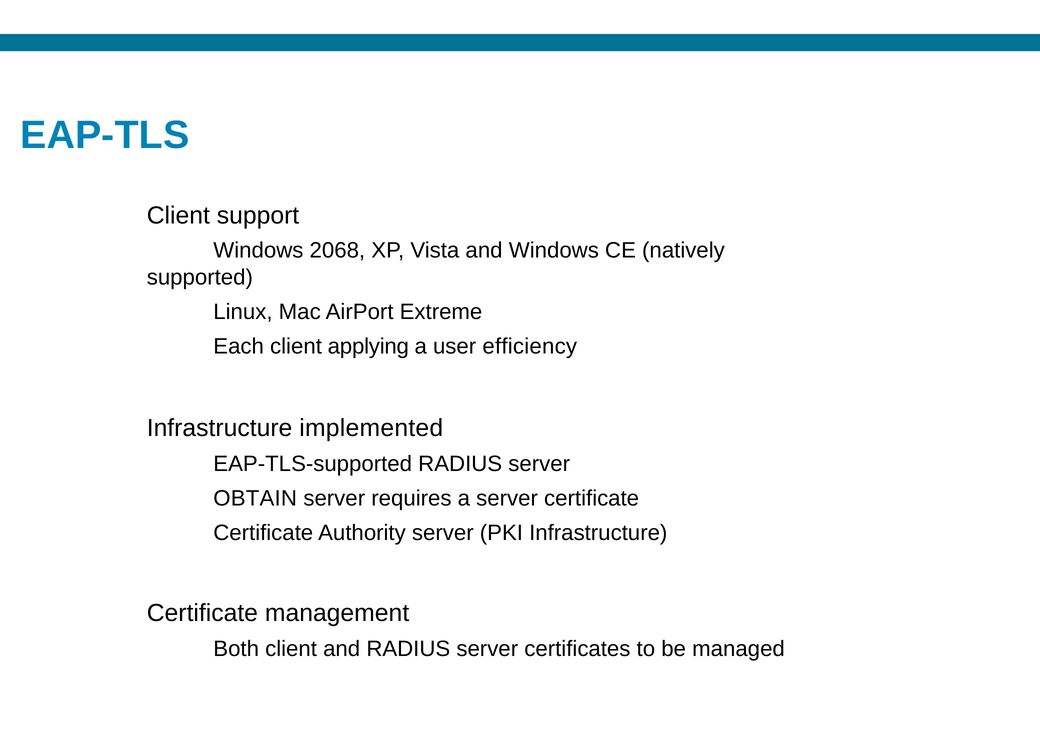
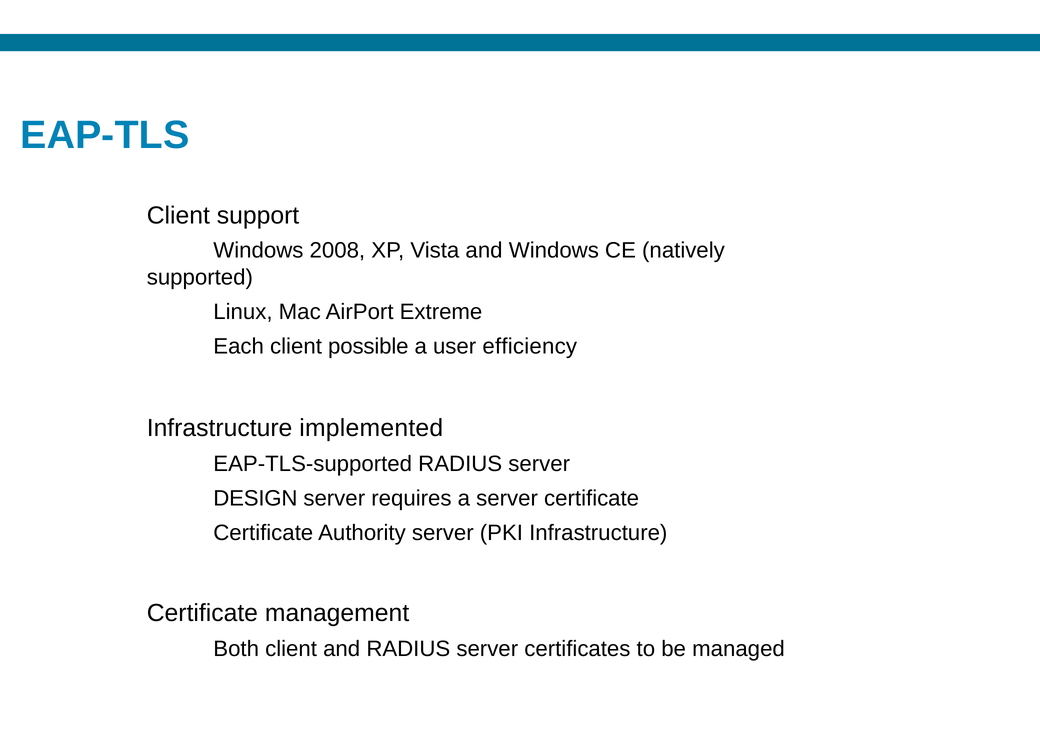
2068: 2068 -> 2008 (337, 250)
applying: applying -> possible (368, 346)
OBTAIN: OBTAIN -> DESIGN (255, 498)
